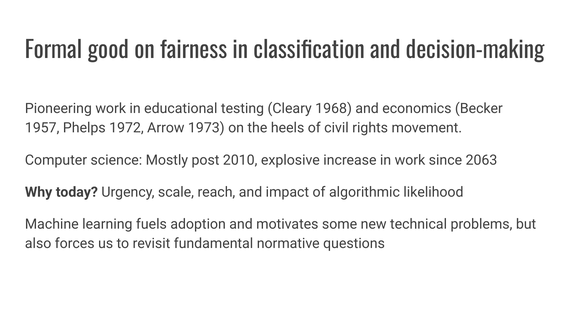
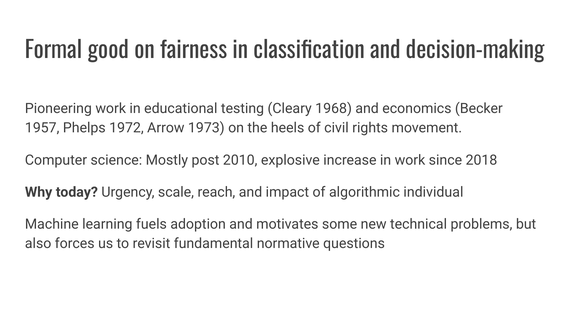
2063: 2063 -> 2018 (481, 160)
likelihood: likelihood -> individual (433, 192)
